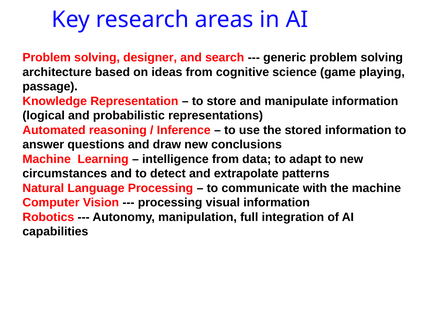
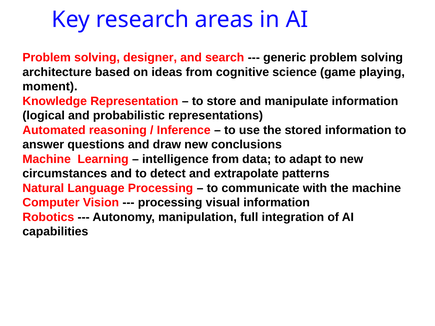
passage: passage -> moment (50, 87)
